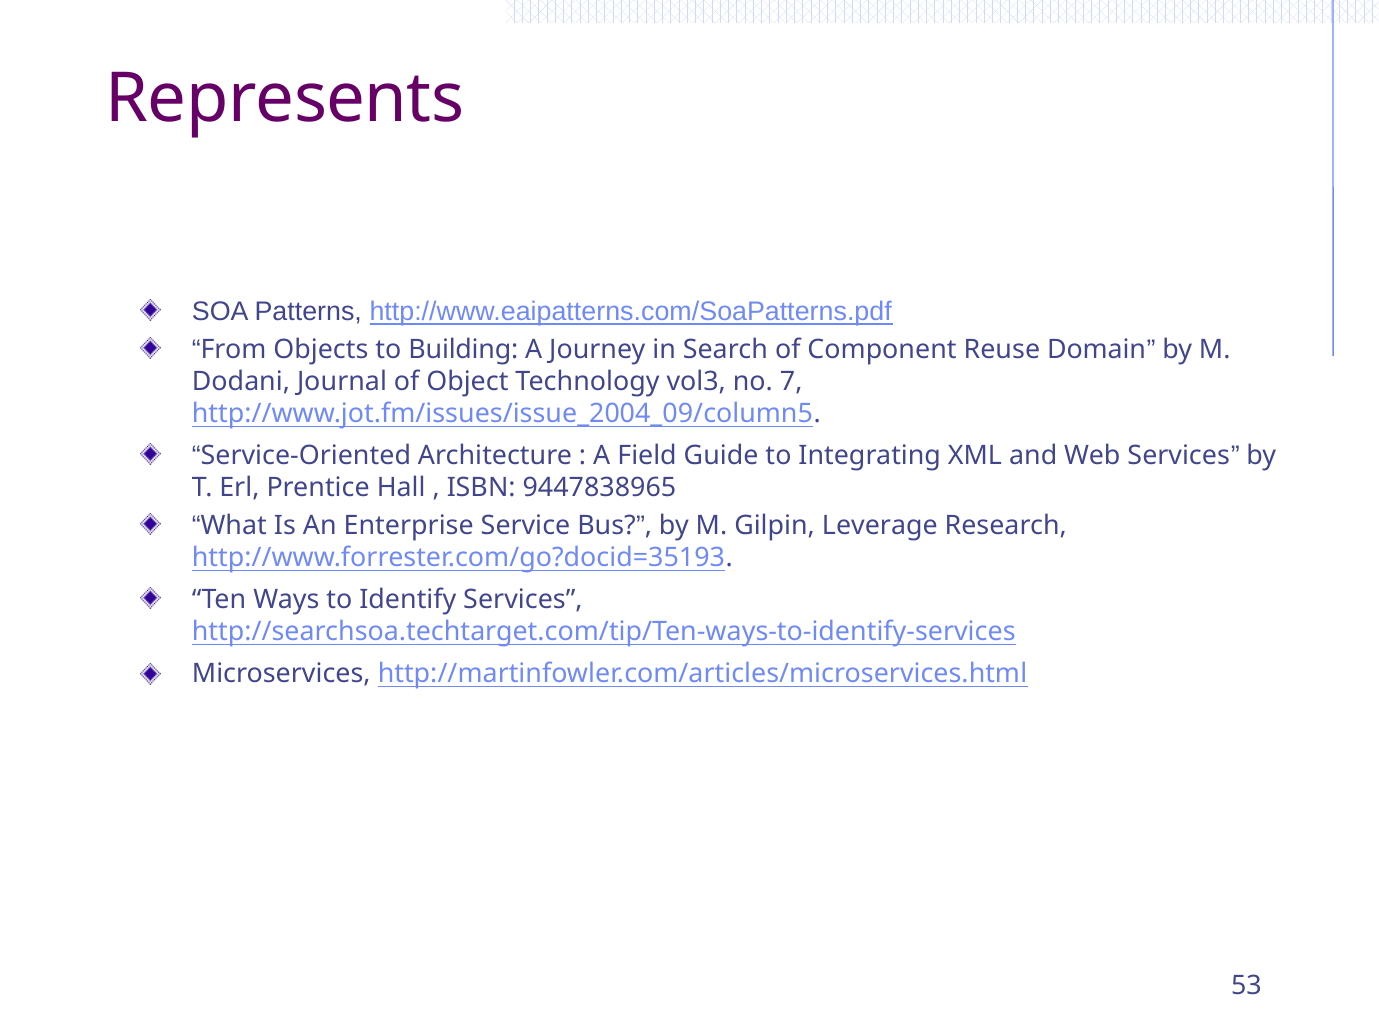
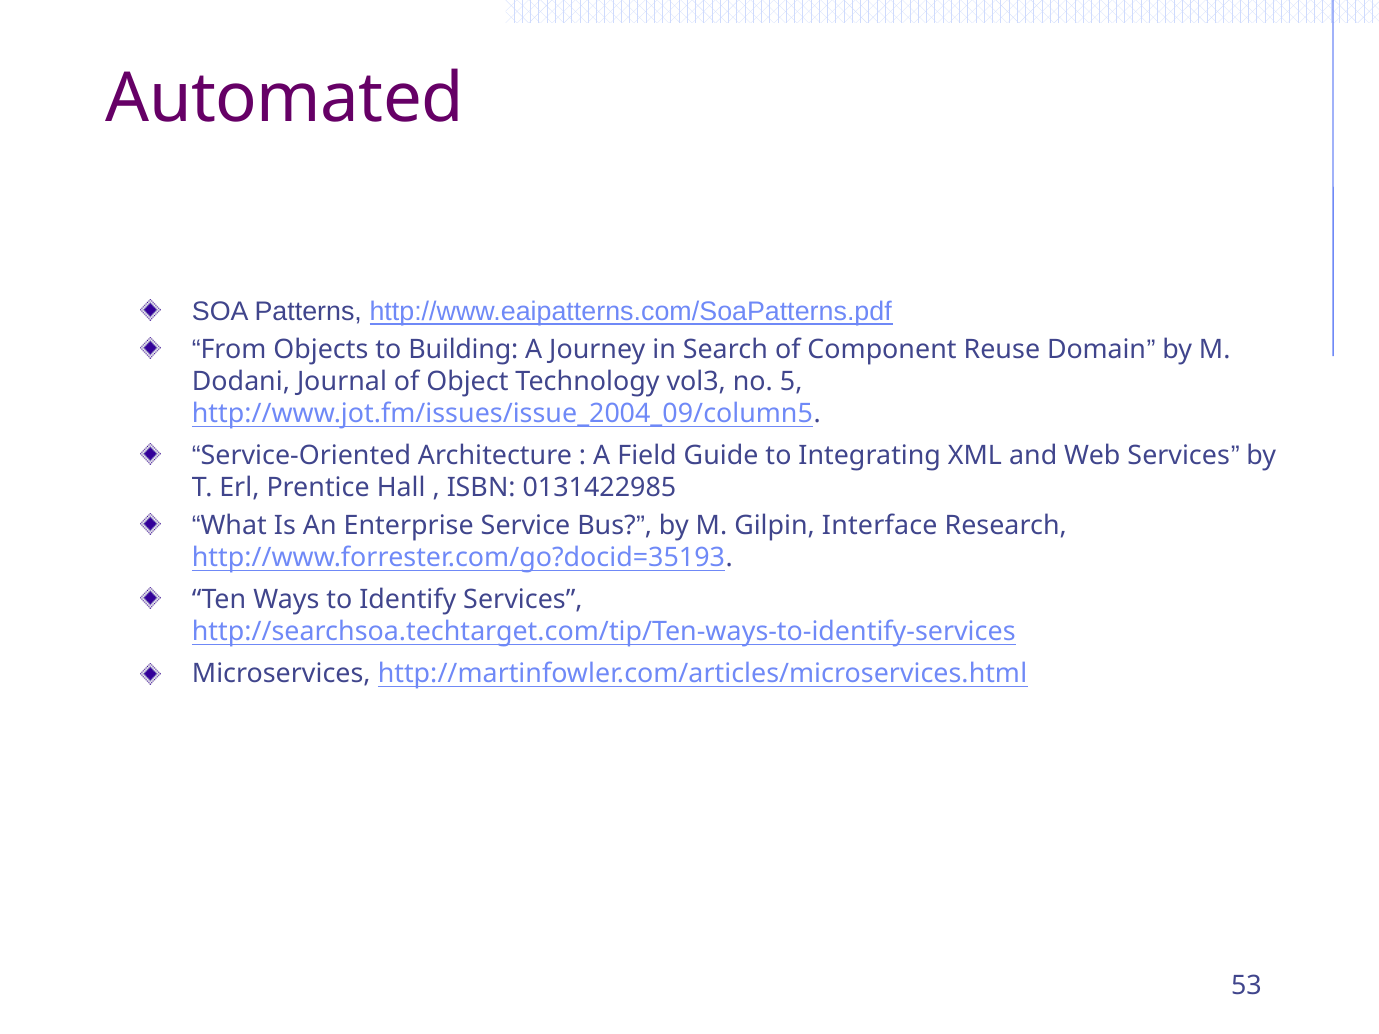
Represents: Represents -> Automated (285, 99)
7: 7 -> 5 (791, 382)
9447838965: 9447838965 -> 0131422985 (599, 488)
Leverage: Leverage -> Interface (880, 526)
